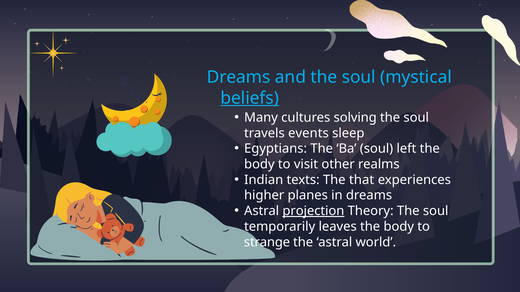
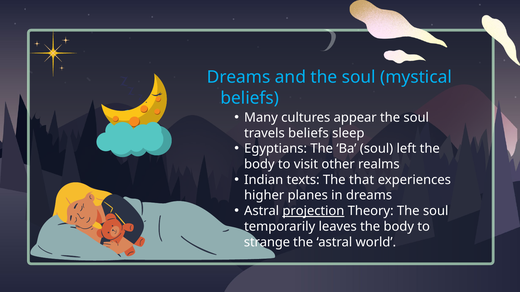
beliefs underline: present -> none (250, 98)
solving: solving -> appear (355, 118)
travels events: events -> beliefs (308, 133)
